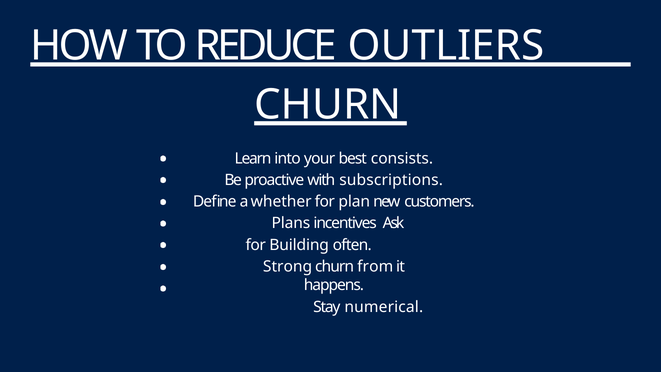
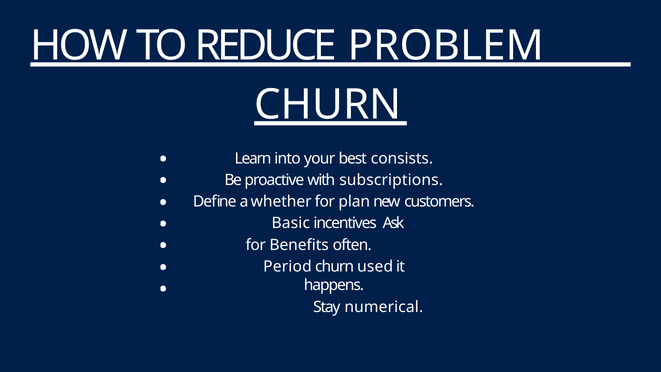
OUTLIERS: OUTLIERS -> PROBLEM (446, 46)
Plans: Plans -> Basic (291, 223)
Building: Building -> Benefits (299, 245)
Strong: Strong -> Period (287, 266)
from: from -> used (375, 266)
